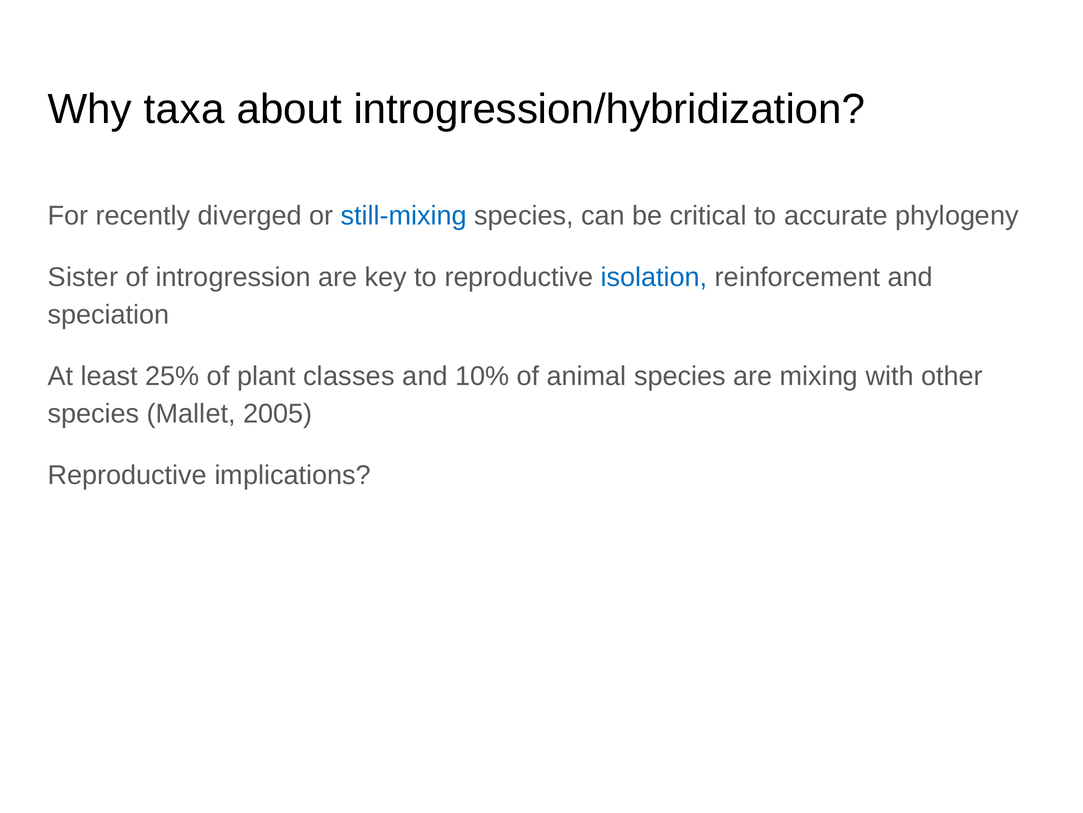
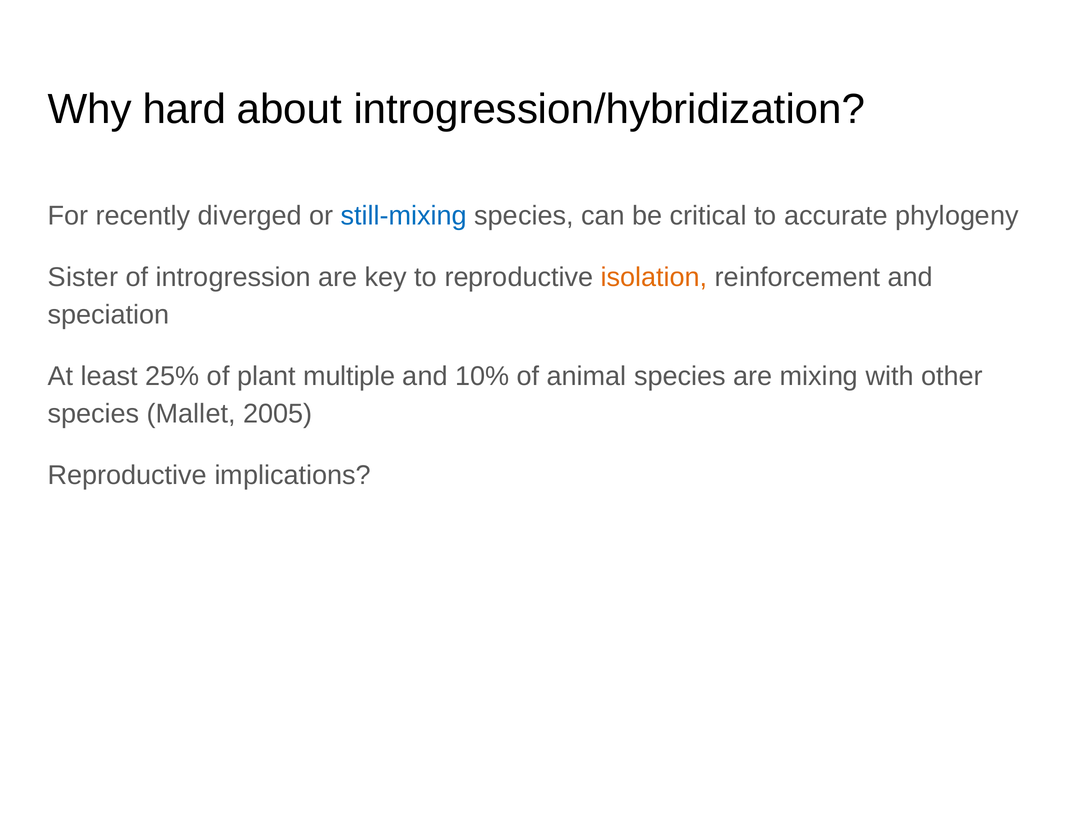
taxa: taxa -> hard (184, 109)
isolation colour: blue -> orange (654, 277)
classes: classes -> multiple (349, 376)
